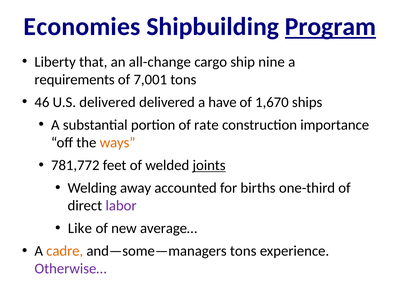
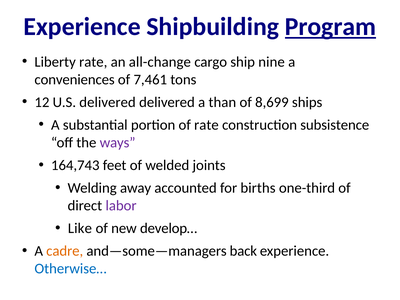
Economies: Economies -> Experience (82, 27)
Liberty that: that -> rate (93, 62)
requirements: requirements -> conveniences (75, 80)
7,001: 7,001 -> 7,461 (150, 80)
46: 46 -> 12 (42, 102)
have: have -> than (222, 102)
1,670: 1,670 -> 8,699 (272, 102)
importance: importance -> subsistence (335, 125)
ways colour: orange -> purple (118, 143)
781,772: 781,772 -> 164,743 (75, 165)
joints underline: present -> none (209, 165)
average…: average… -> develop… (169, 228)
and—some—managers tons: tons -> back (243, 251)
Otherwise… colour: purple -> blue (71, 269)
